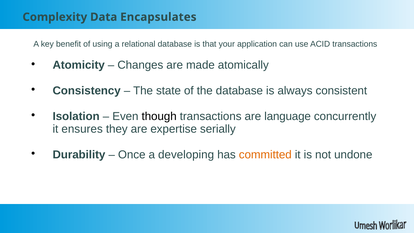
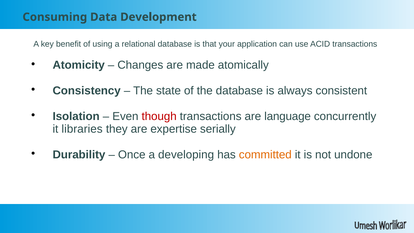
Complexity: Complexity -> Consuming (55, 17)
Encapsulates: Encapsulates -> Development (158, 17)
though colour: black -> red (159, 116)
ensures: ensures -> libraries (82, 129)
